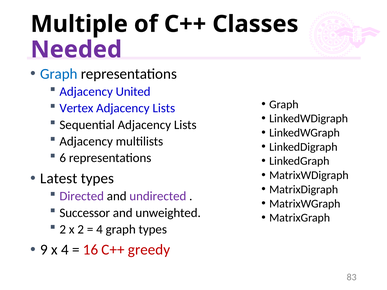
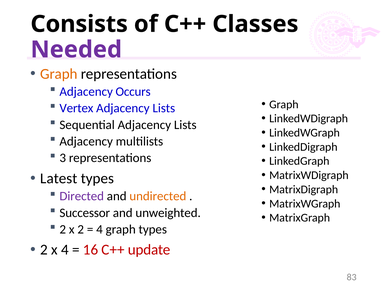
Multiple: Multiple -> Consists (79, 24)
Graph colour: blue -> orange (59, 74)
United: United -> Occurs (133, 92)
6: 6 -> 3 (63, 158)
undirected colour: purple -> orange (158, 196)
9: 9 -> 2 (44, 250)
greedy: greedy -> update (149, 250)
